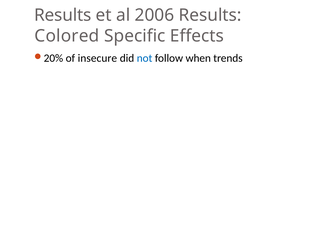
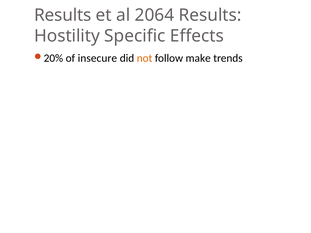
2006: 2006 -> 2064 (154, 15)
Colored: Colored -> Hostility (67, 36)
not colour: blue -> orange (145, 58)
when: when -> make (198, 58)
